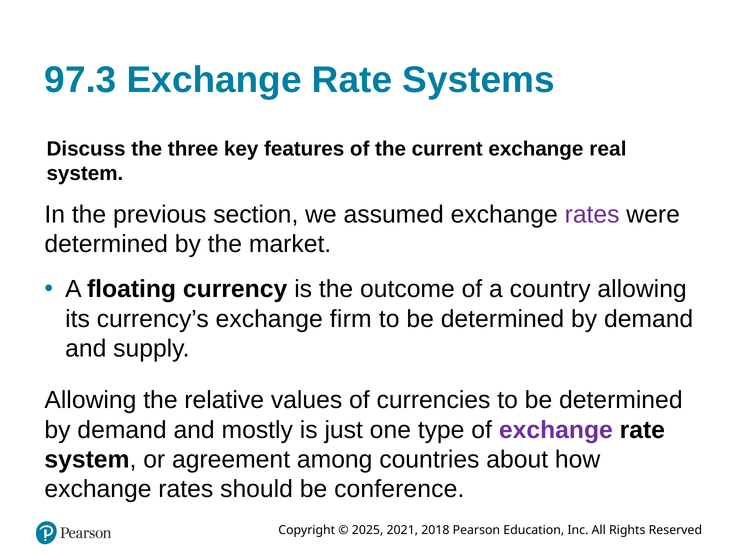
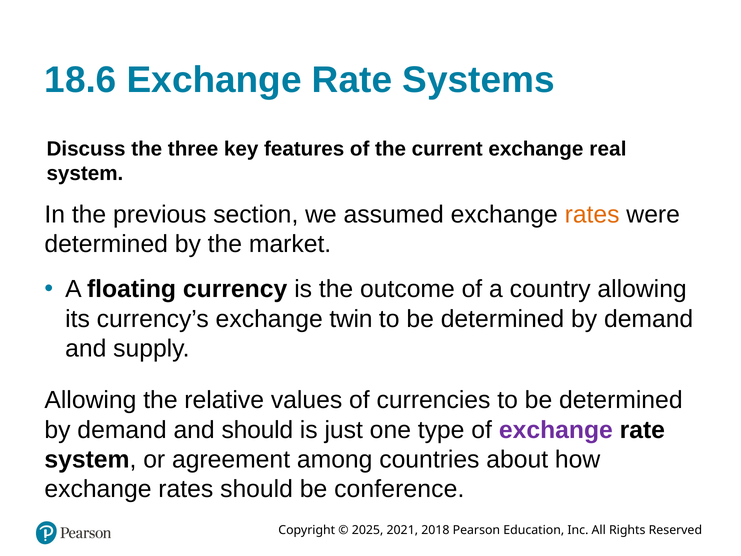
97.3: 97.3 -> 18.6 (80, 80)
rates colour: purple -> orange (592, 214)
firm: firm -> twin (351, 319)
and mostly: mostly -> should (257, 430)
